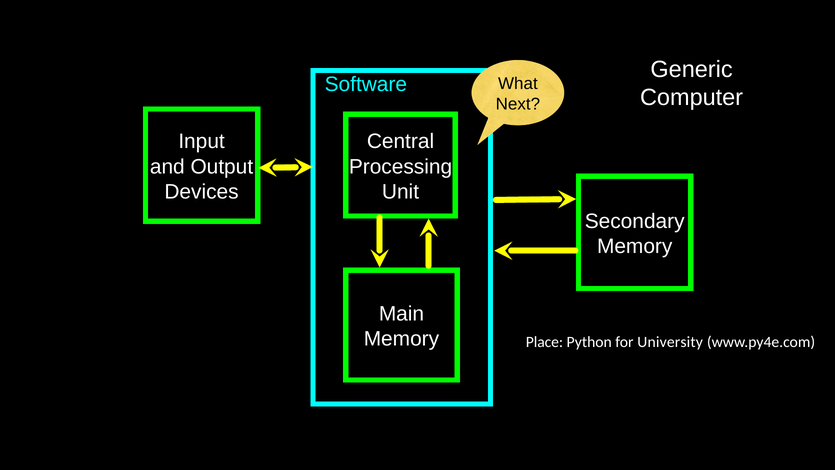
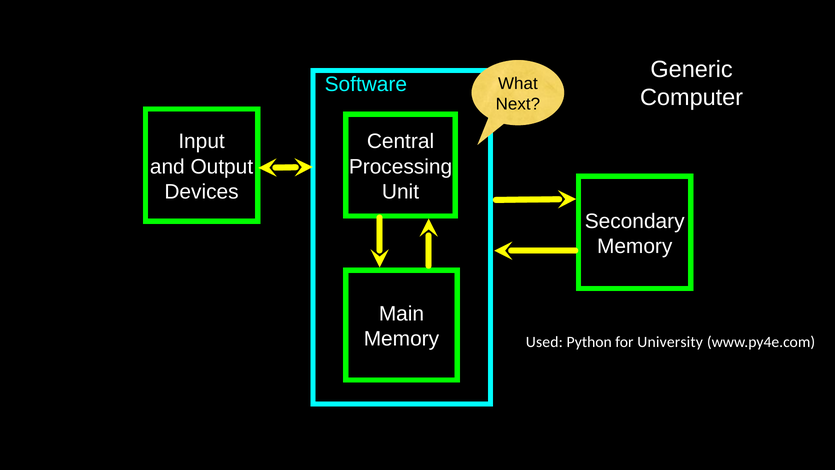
Place: Place -> Used (544, 342)
